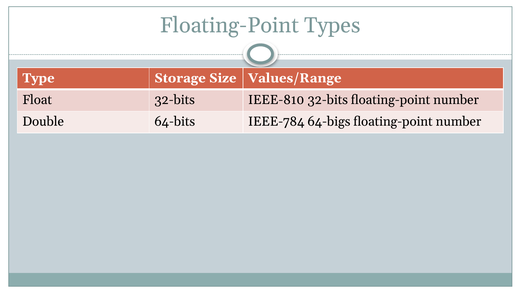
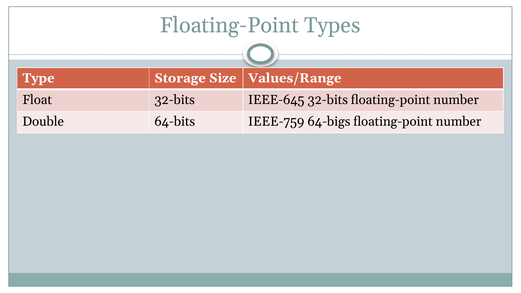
IEEE-810: IEEE-810 -> IEEE-645 (276, 100)
IEEE-784: IEEE-784 -> IEEE-759 (276, 122)
